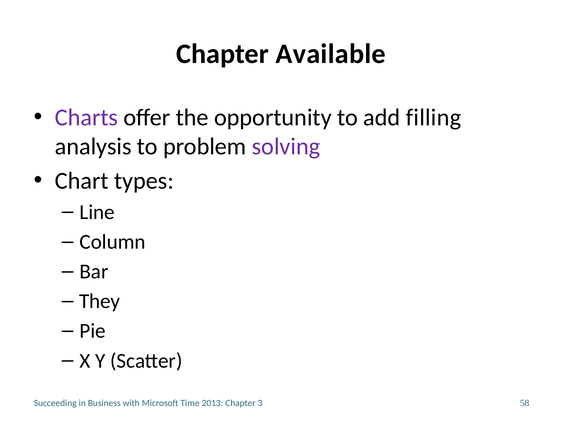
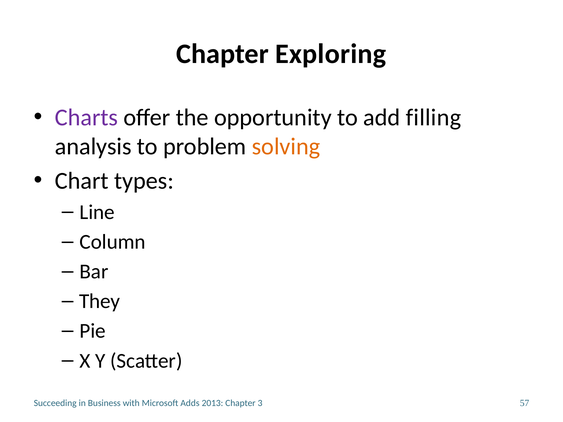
Available: Available -> Exploring (331, 54)
solving colour: purple -> orange (286, 147)
Time: Time -> Adds (190, 403)
58: 58 -> 57 (525, 403)
